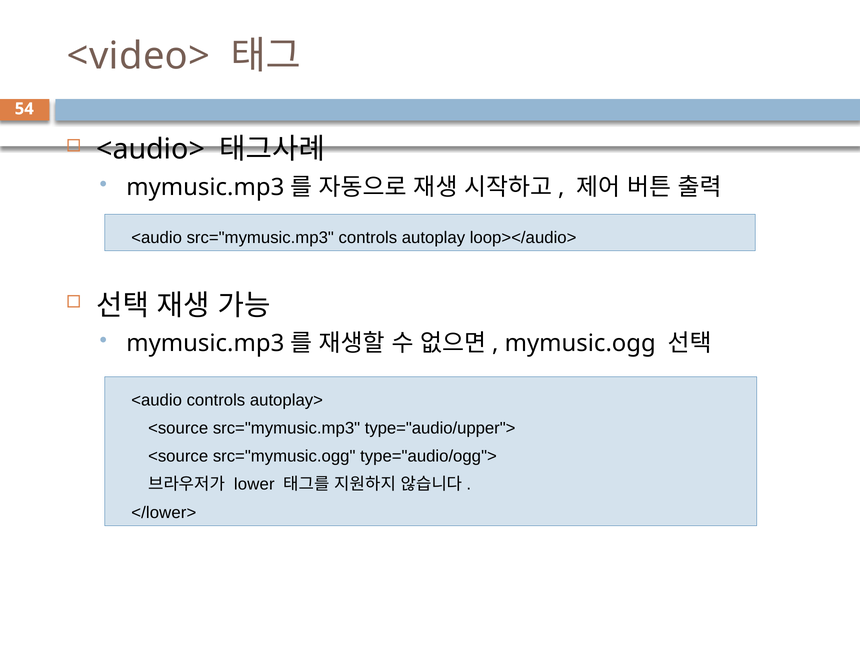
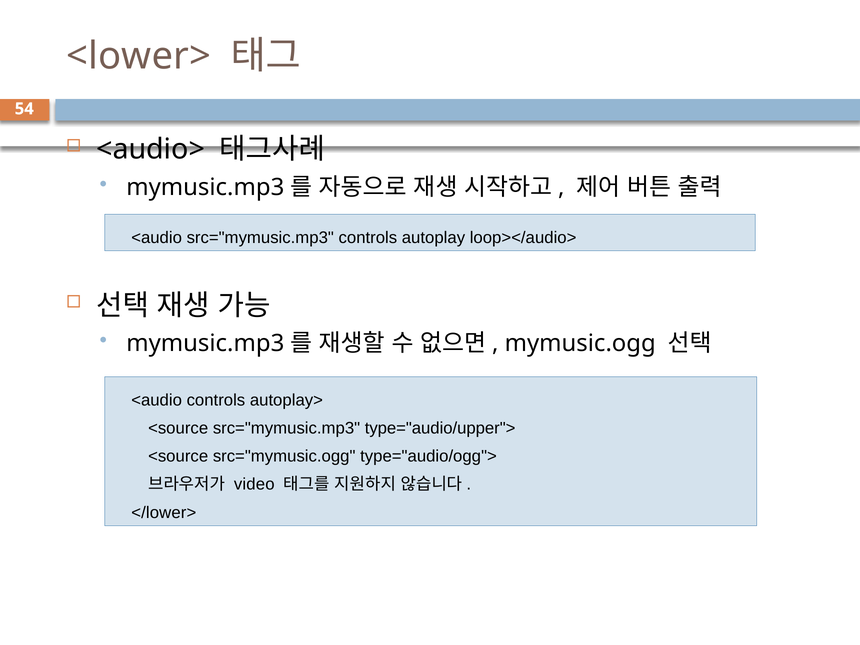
<video>: <video> -> <lower> (139, 56)
lower: lower -> video (254, 484)
